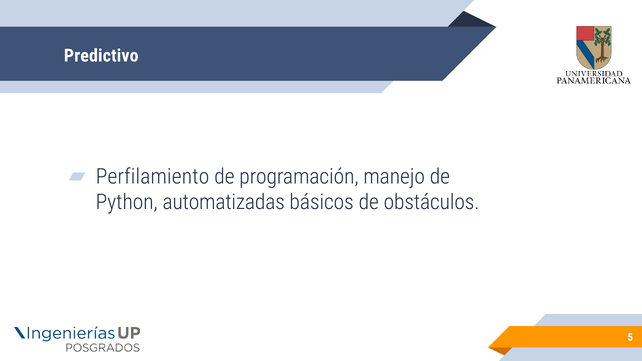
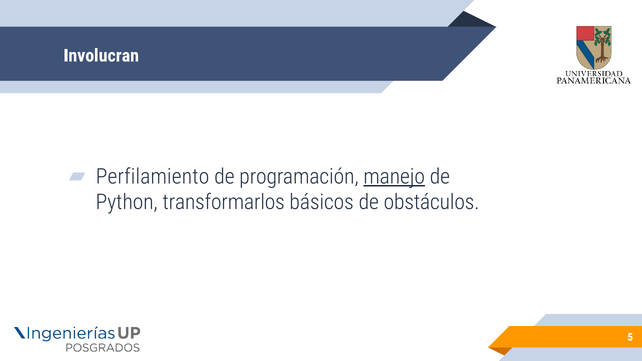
Predictivo: Predictivo -> Involucran (101, 56)
manejo underline: none -> present (394, 177)
automatizadas: automatizadas -> transformarlos (224, 202)
